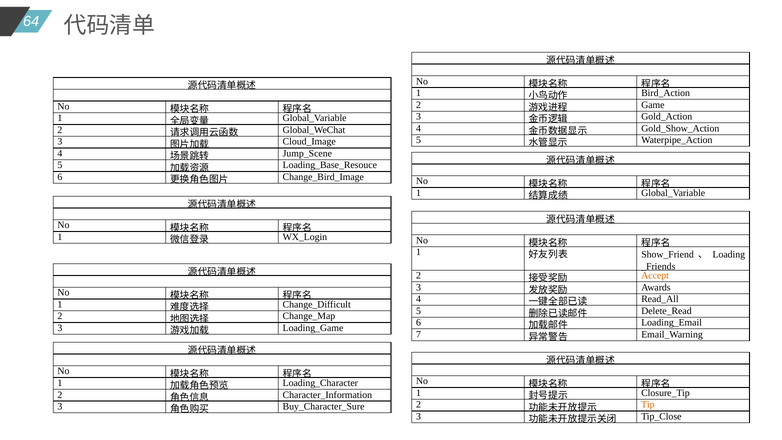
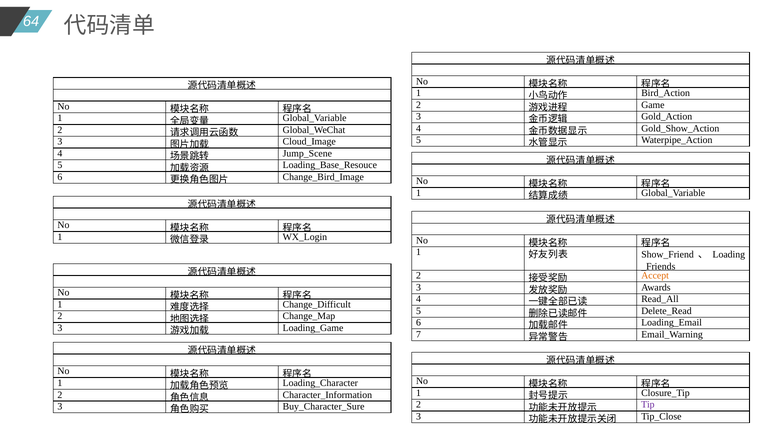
Tip colour: orange -> purple (648, 405)
